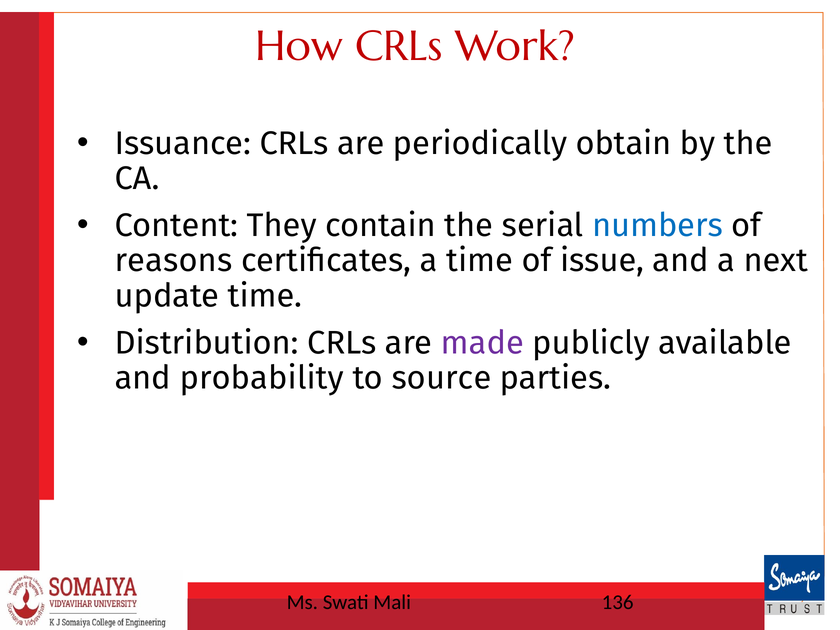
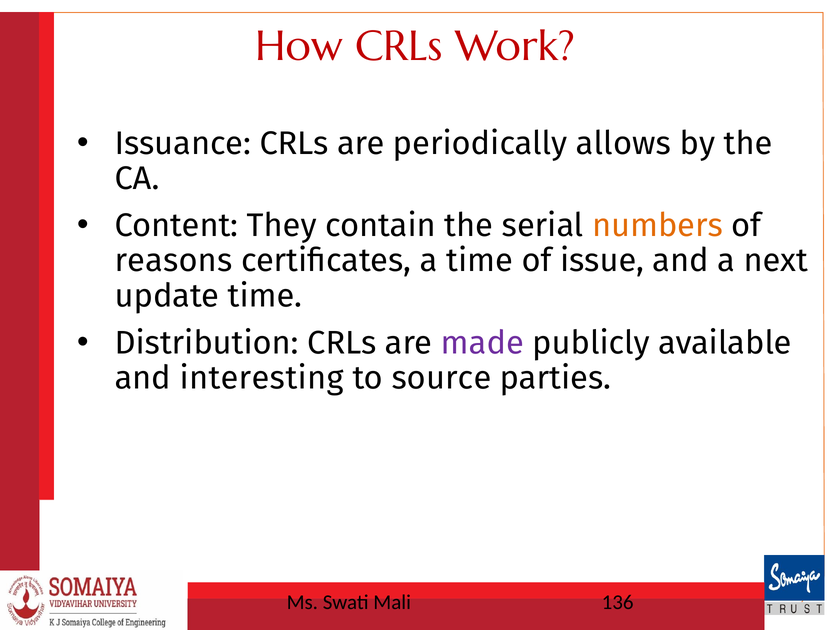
obtain: obtain -> allows (623, 143)
numbers colour: blue -> orange (657, 225)
probability: probability -> interesting (262, 378)
